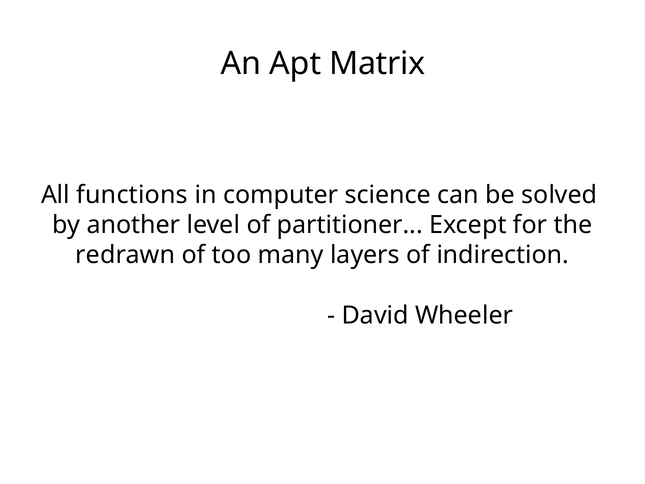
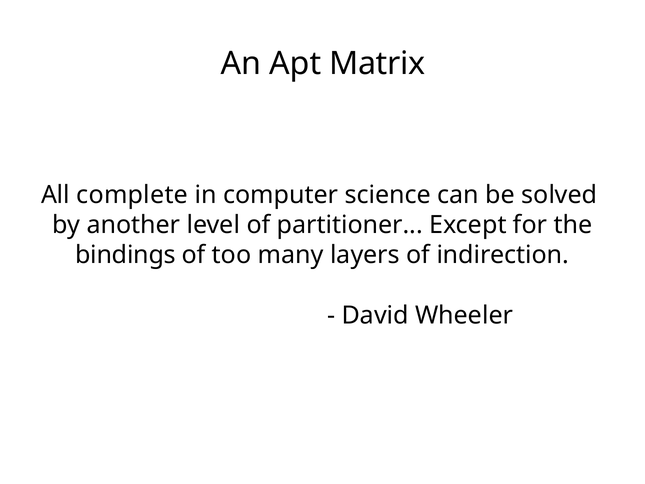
functions: functions -> complete (132, 195)
redrawn: redrawn -> bindings (126, 255)
